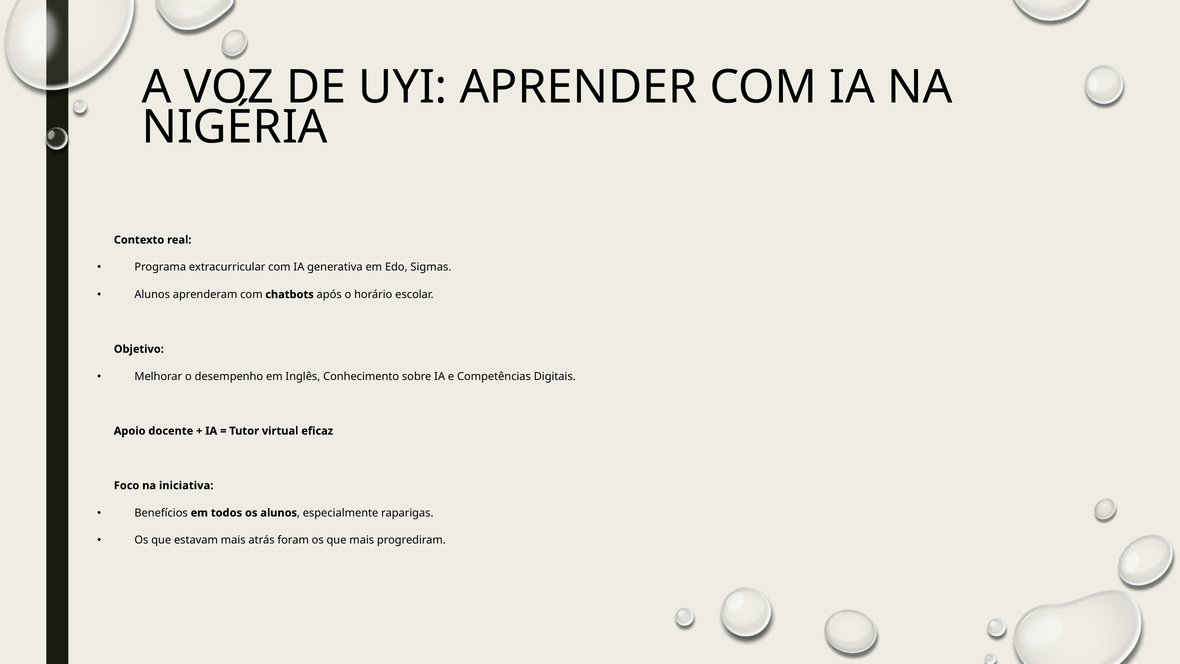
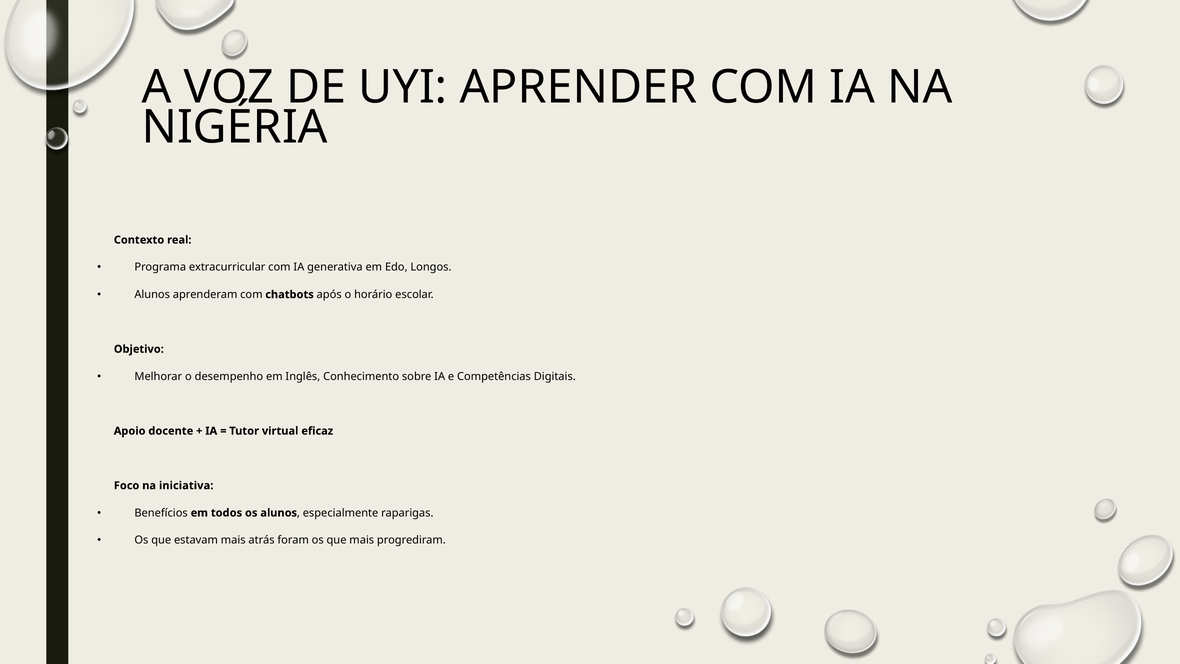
Sigmas: Sigmas -> Longos (431, 267)
